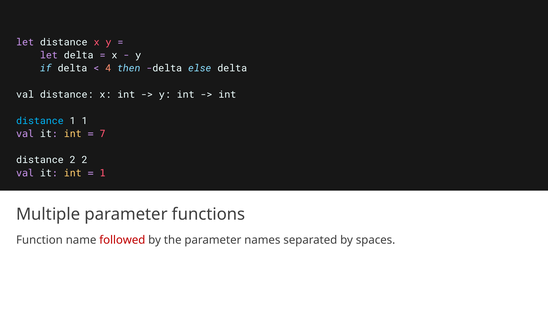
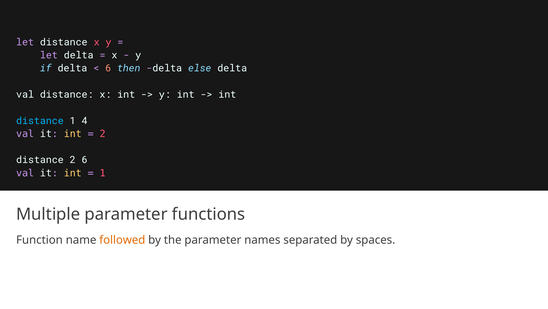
4: 4 -> 6 (108, 68)
1 1: 1 -> 4 (85, 120)
7: 7 -> 2 (103, 134)
2 2: 2 -> 6 (85, 160)
followed colour: red -> orange (122, 240)
